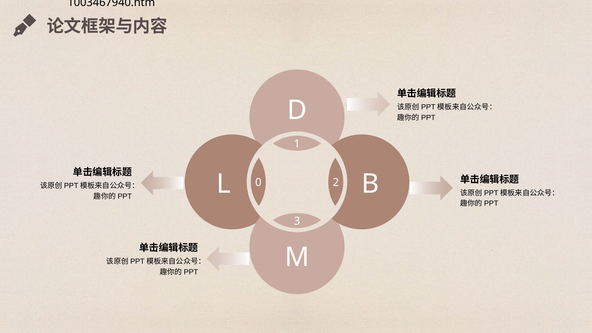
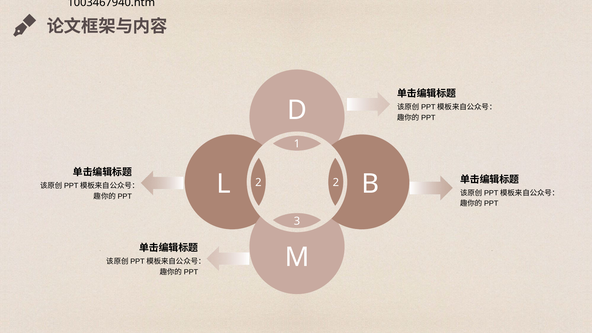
L 0: 0 -> 2 (258, 183)
